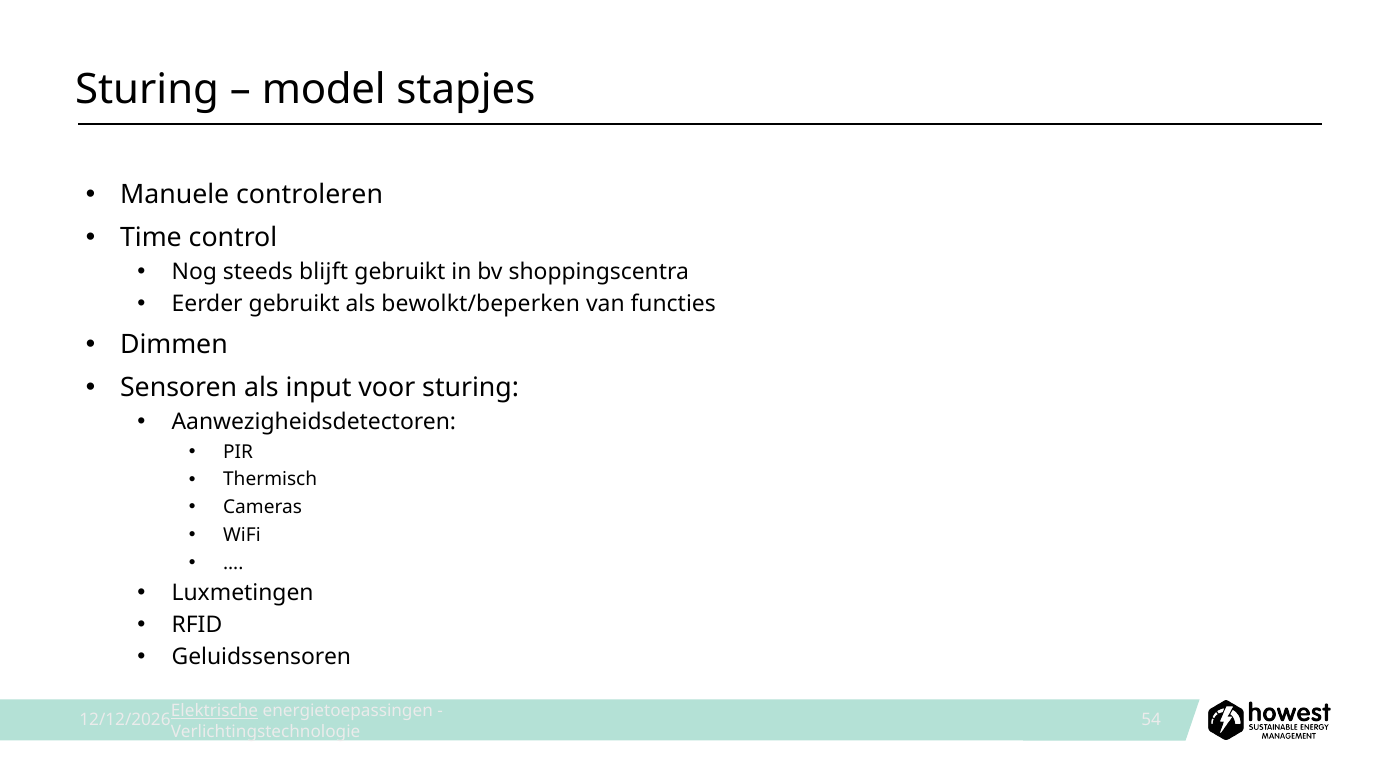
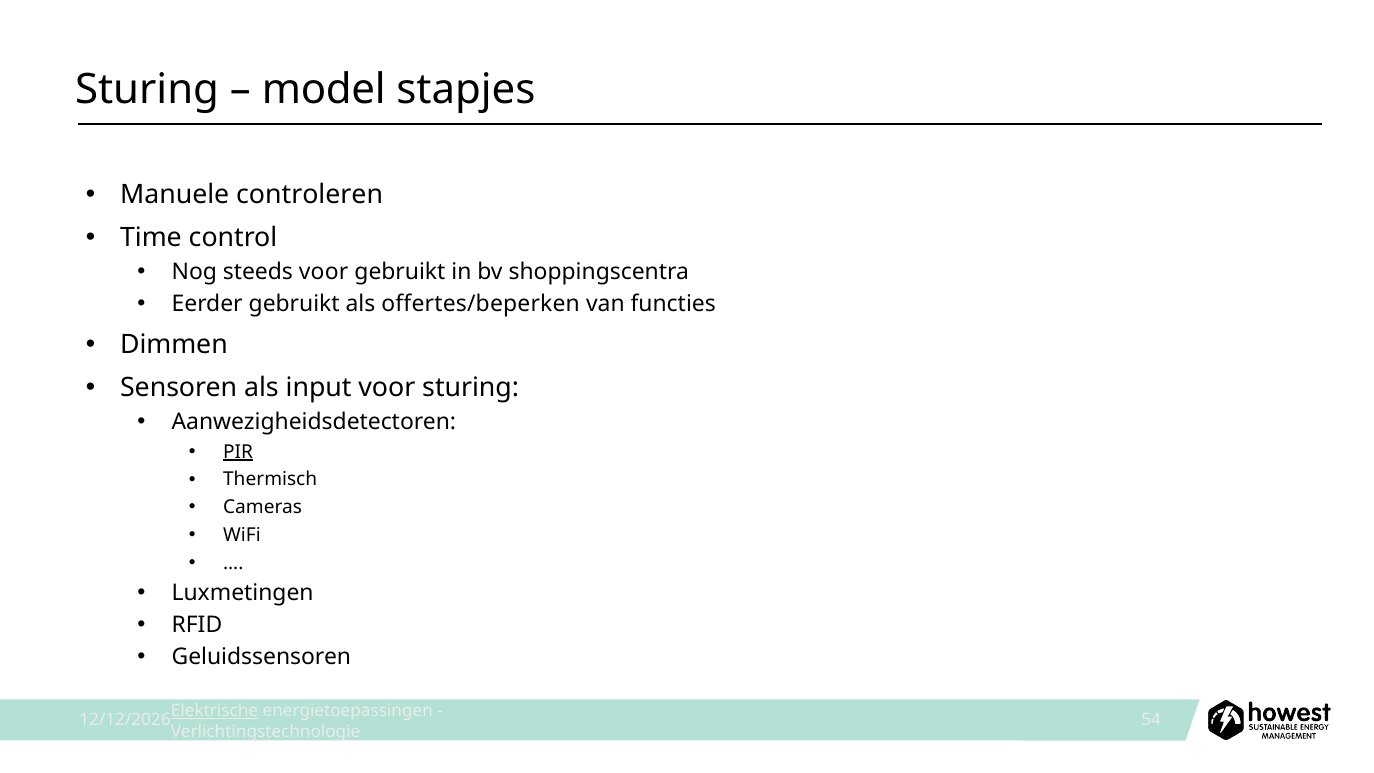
steeds blijft: blijft -> voor (324, 272)
bewolkt/beperken: bewolkt/beperken -> offertes/beperken (481, 304)
PIR underline: none -> present (238, 452)
